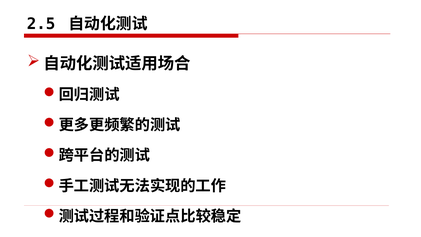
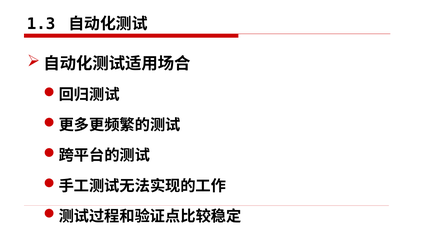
2.5: 2.5 -> 1.3 (41, 24)
